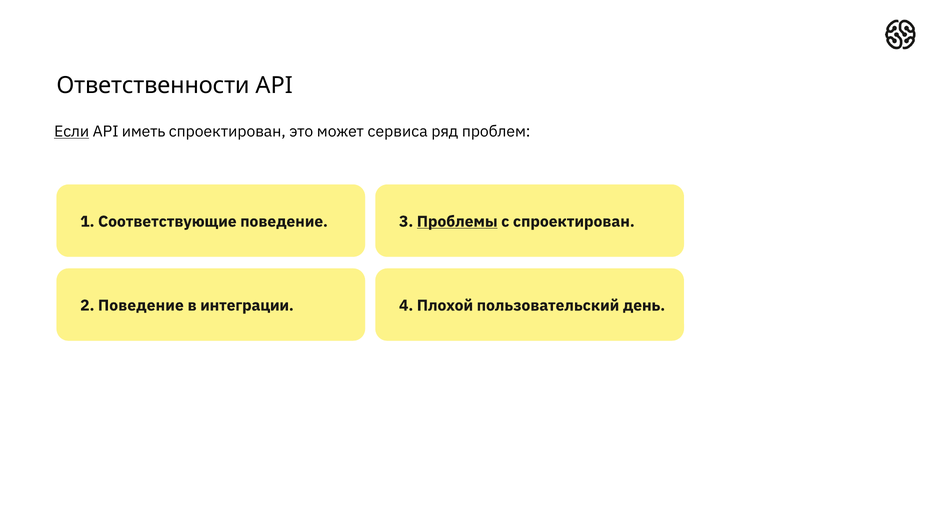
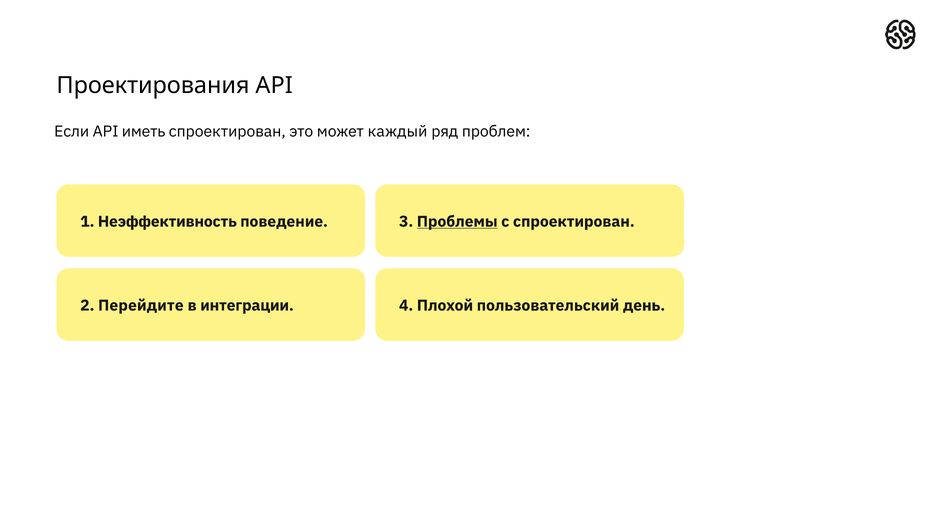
Ответственности: Ответственности -> Проектирования (153, 86)
Если underline: present -> none (72, 132)
сервиса: сервиса -> каждый (398, 132)
Соответствующие: Соответствующие -> Неэффективность (167, 222)
2 Поведение: Поведение -> Перейдите (141, 306)
